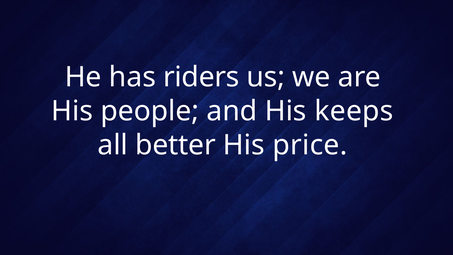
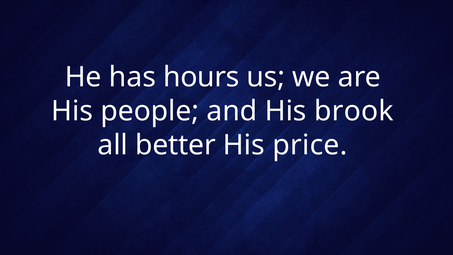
riders: riders -> hours (201, 77)
keeps: keeps -> brook (354, 111)
